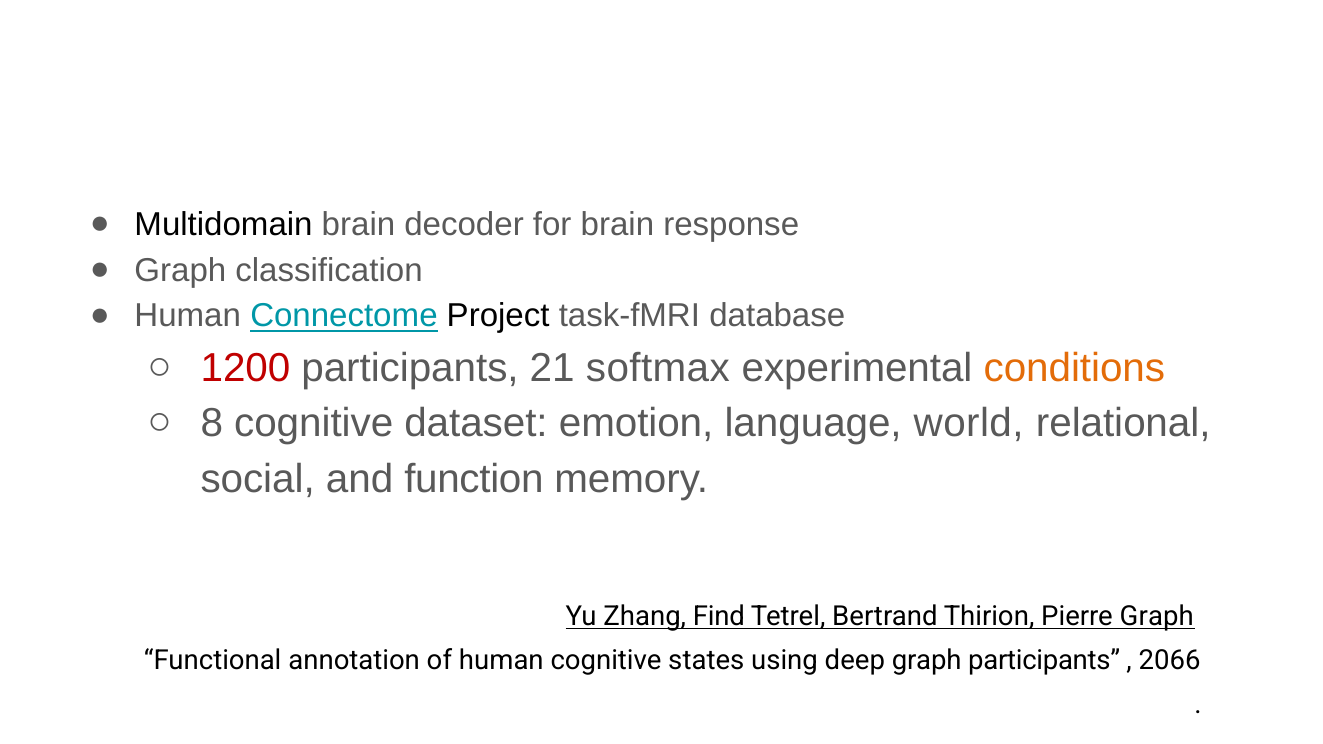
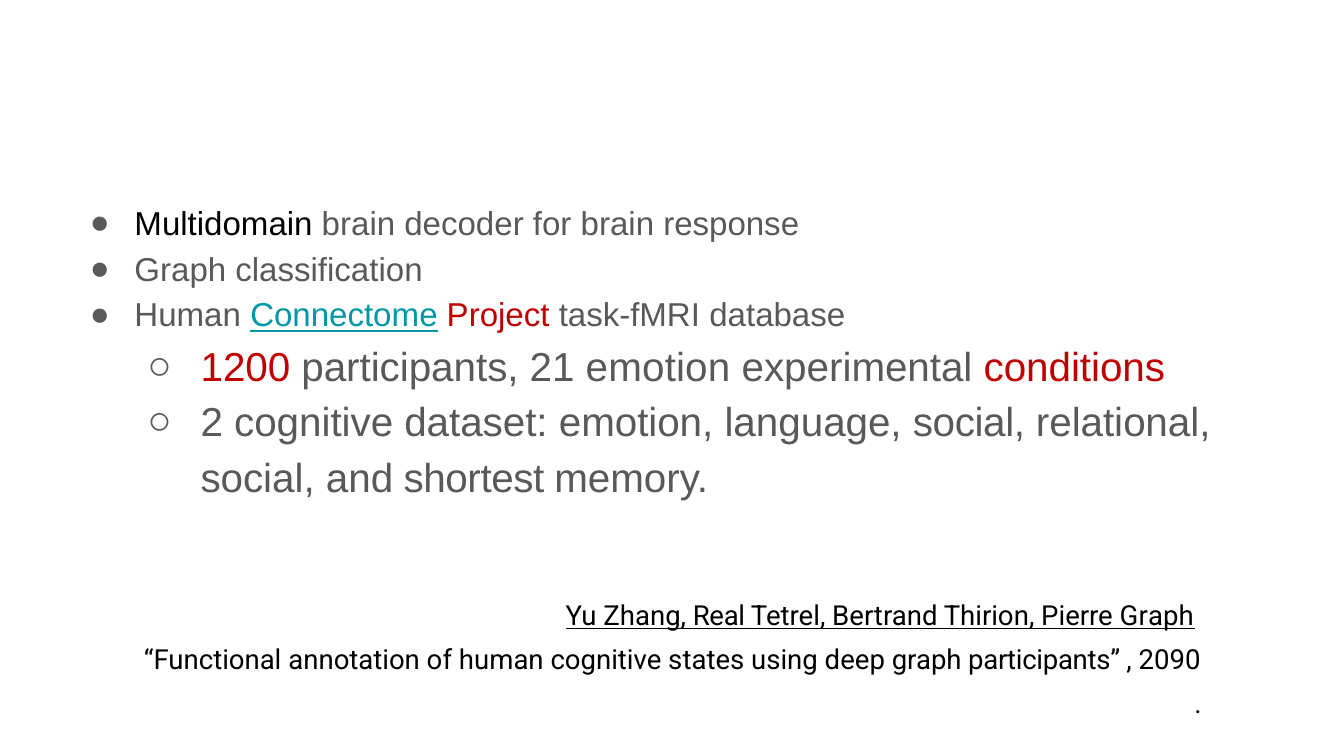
Project colour: black -> red (498, 316)
21 softmax: softmax -> emotion (658, 368)
conditions colour: orange -> red (1074, 368)
8: 8 -> 2 (212, 424)
language world: world -> social (969, 424)
function: function -> shortest (474, 479)
Find: Find -> Real (719, 617)
2066: 2066 -> 2090 (1170, 661)
